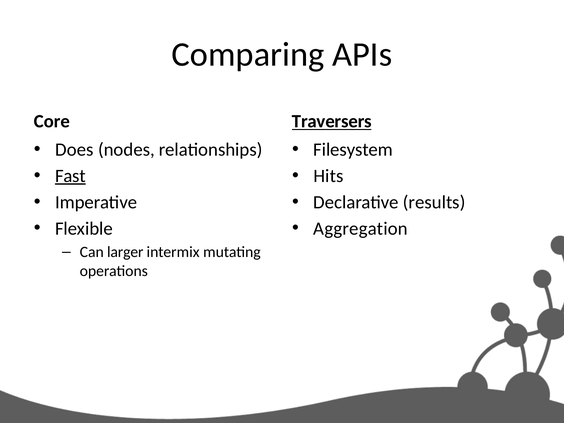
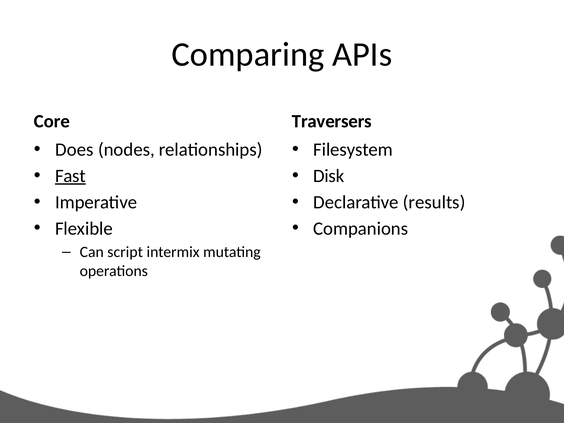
Traversers underline: present -> none (332, 121)
Hits: Hits -> Disk (329, 176)
Aggregation: Aggregation -> Companions (361, 228)
larger: larger -> script (125, 252)
